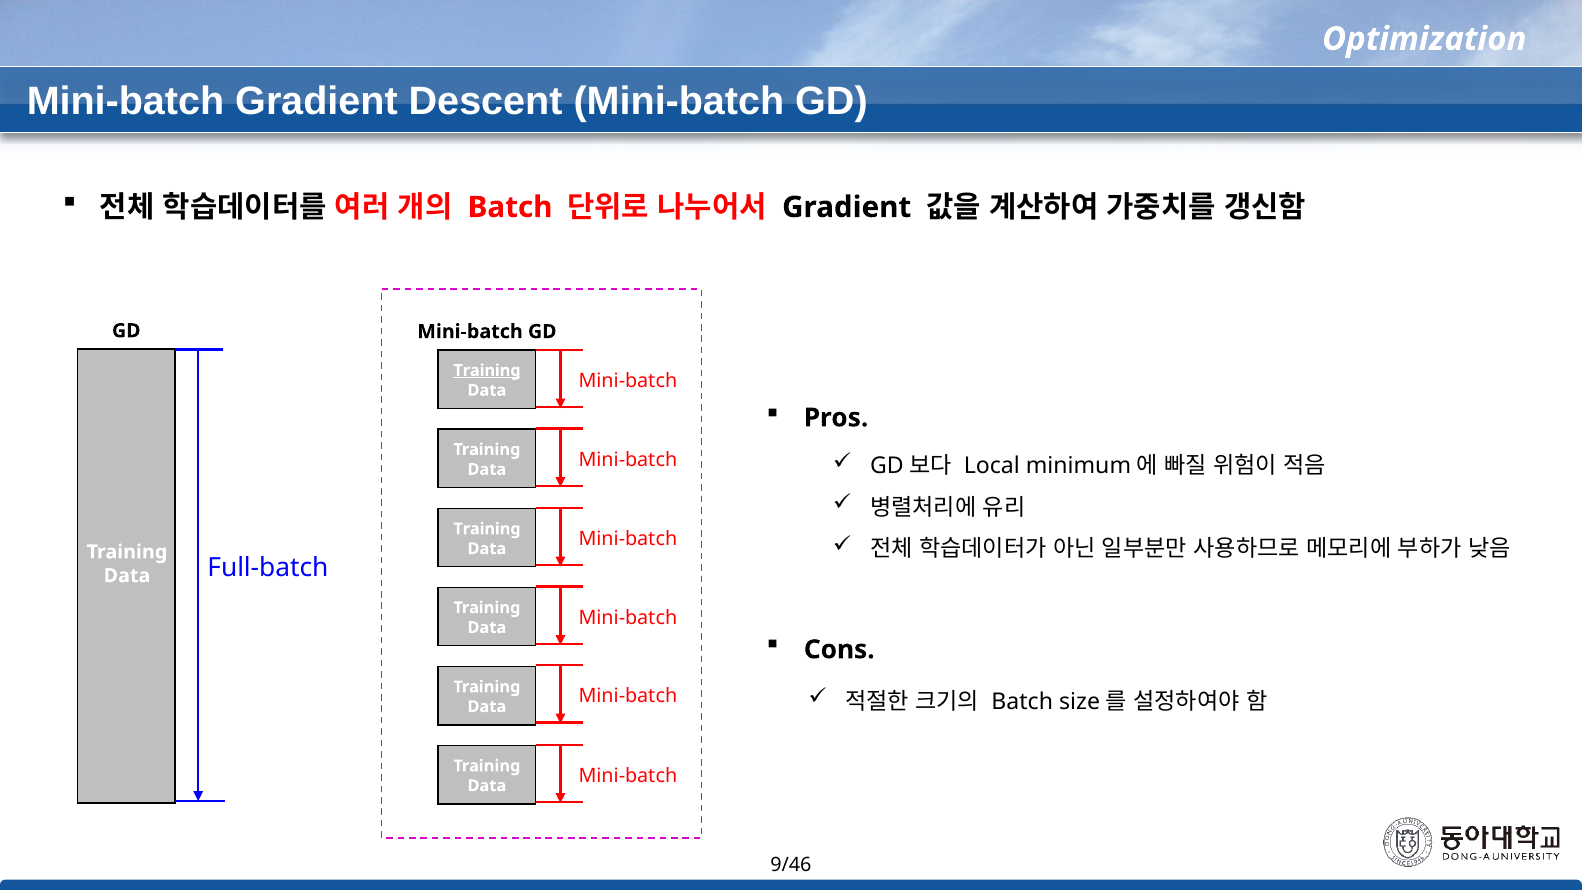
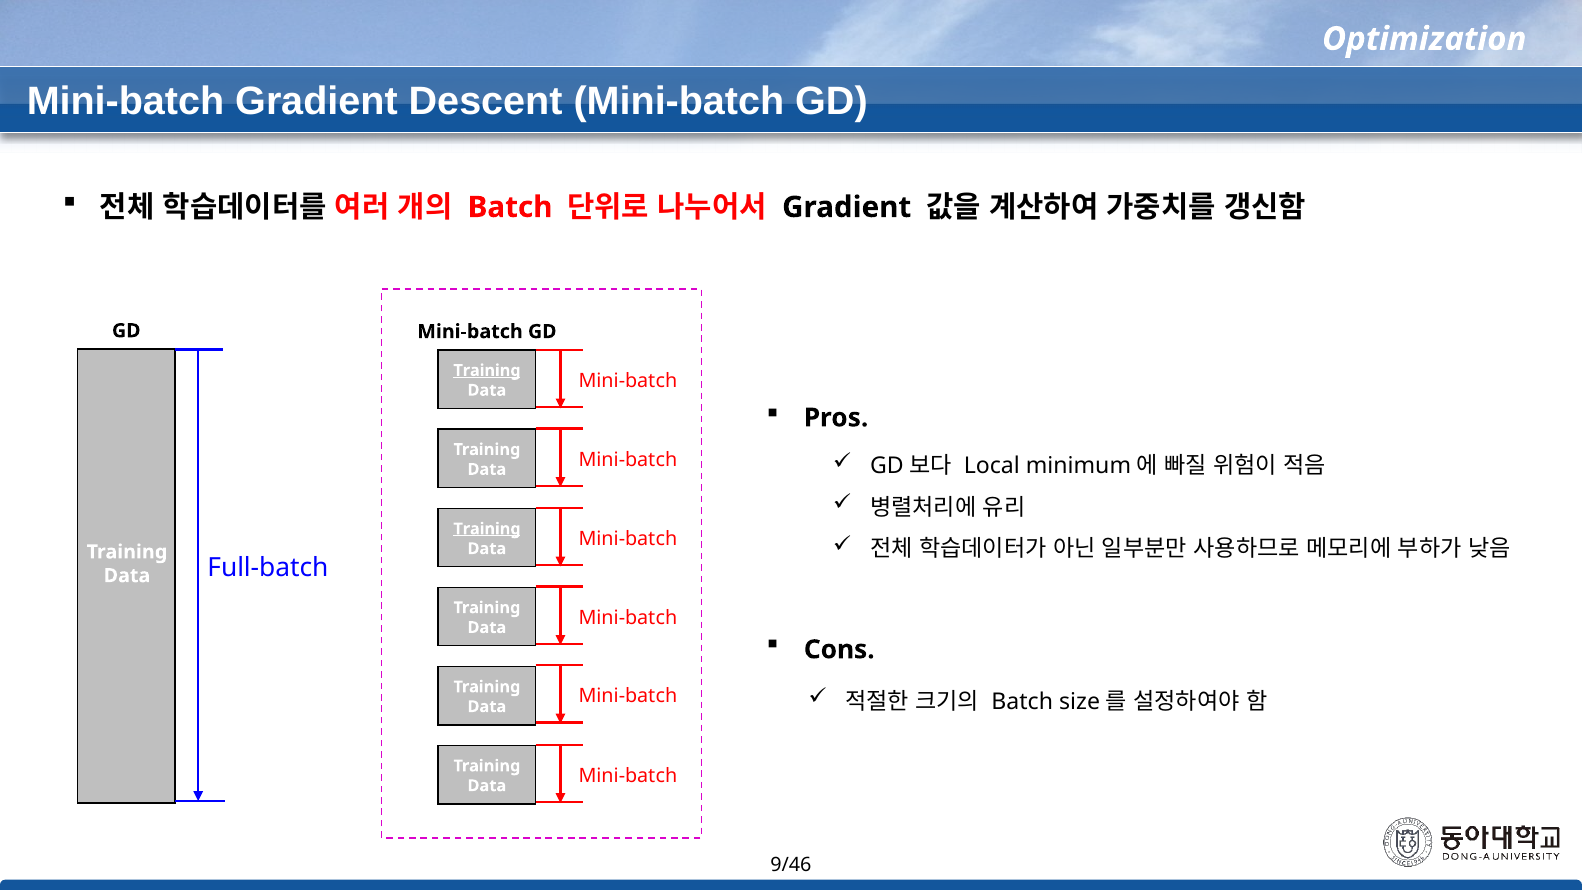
Training underline: none -> present (487, 529)
